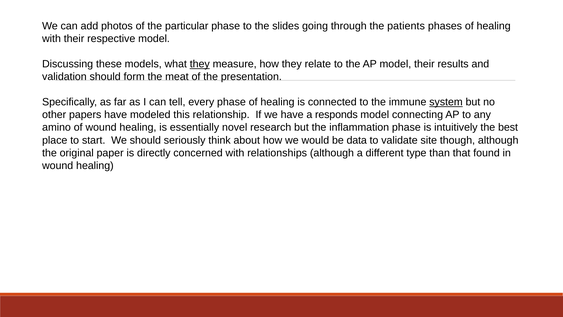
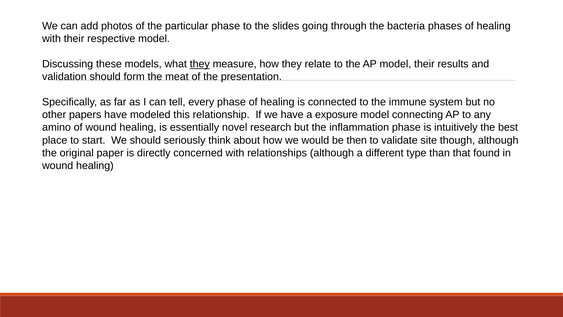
patients: patients -> bacteria (406, 26)
system underline: present -> none (446, 102)
responds: responds -> exposure (336, 115)
data: data -> then (357, 140)
